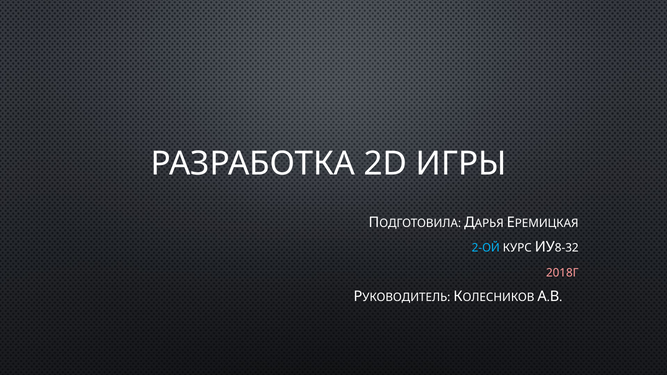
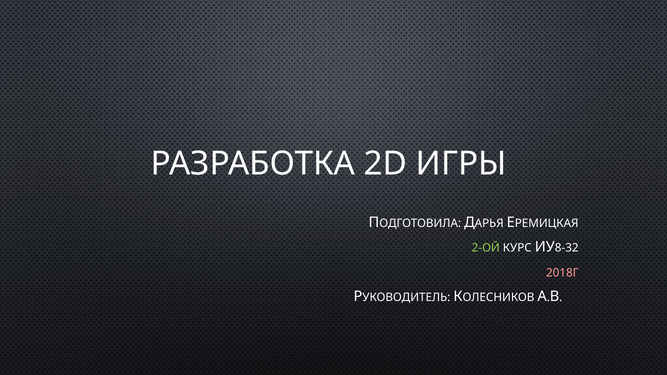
2-ОЙ colour: light blue -> light green (486, 248)
